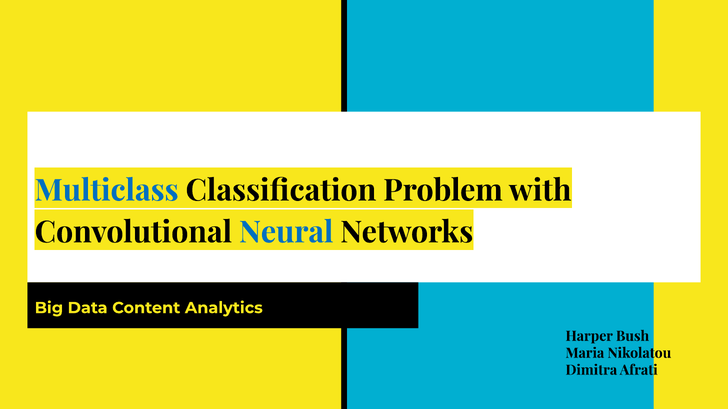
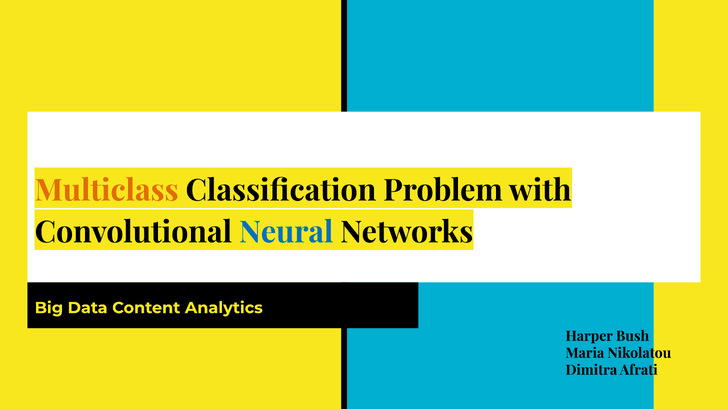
Multiclass colour: blue -> orange (107, 191)
